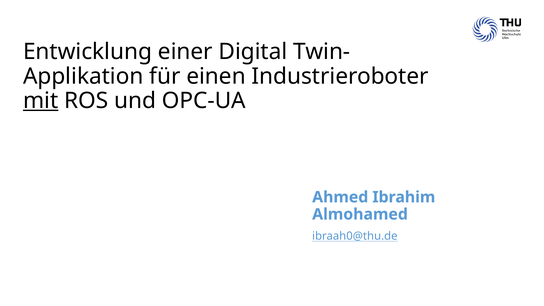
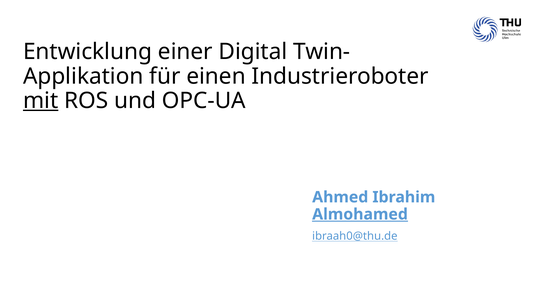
Almohamed underline: none -> present (360, 214)
